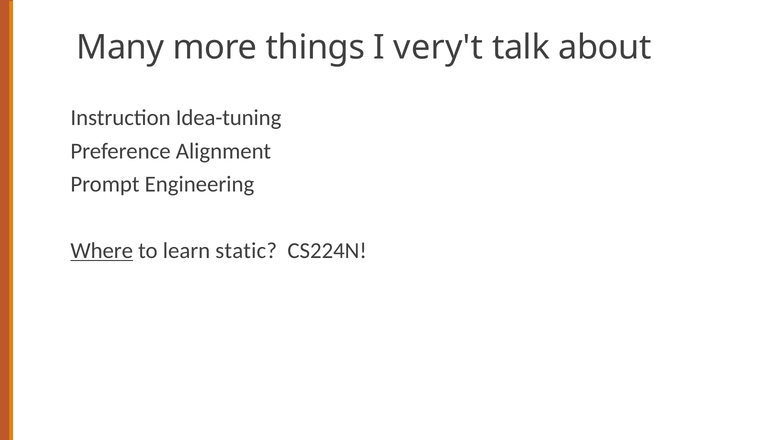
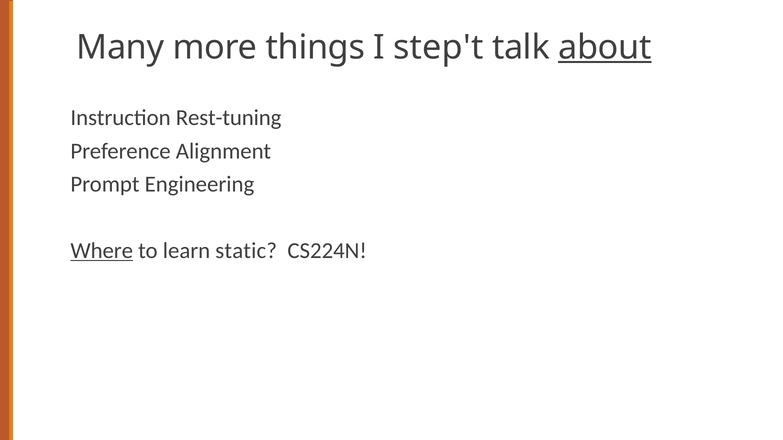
very't: very't -> step't (438, 47)
about underline: none -> present (605, 47)
Idea-tuning: Idea-tuning -> Rest-tuning (229, 118)
